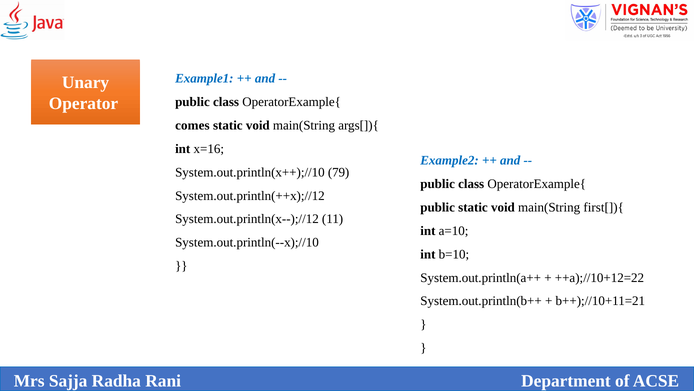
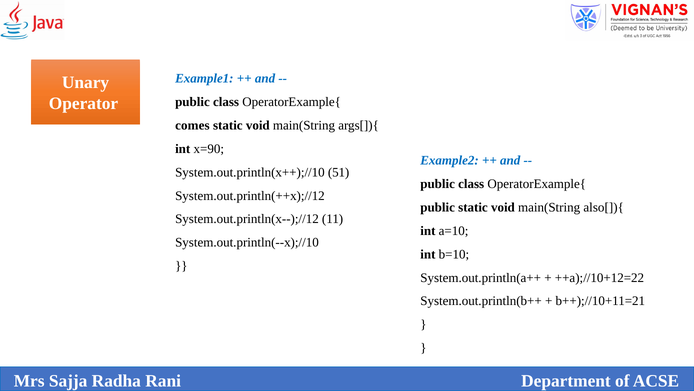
x=16: x=16 -> x=90 (209, 149)
79: 79 -> 51 (339, 172)
first[]){: first[]){ -> also[]){ (604, 207)
